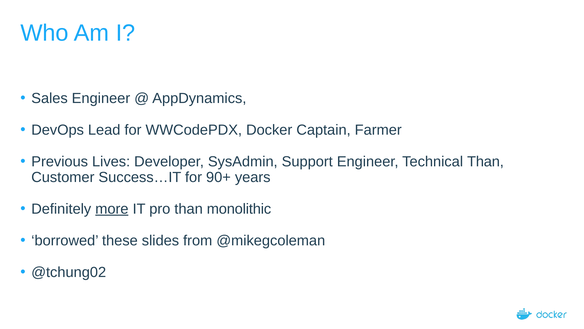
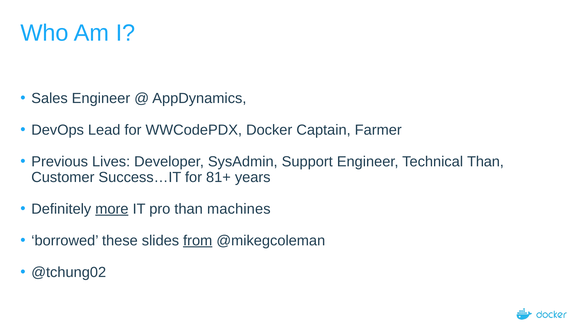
90+: 90+ -> 81+ (218, 177)
monolithic: monolithic -> machines (239, 209)
from underline: none -> present (198, 240)
